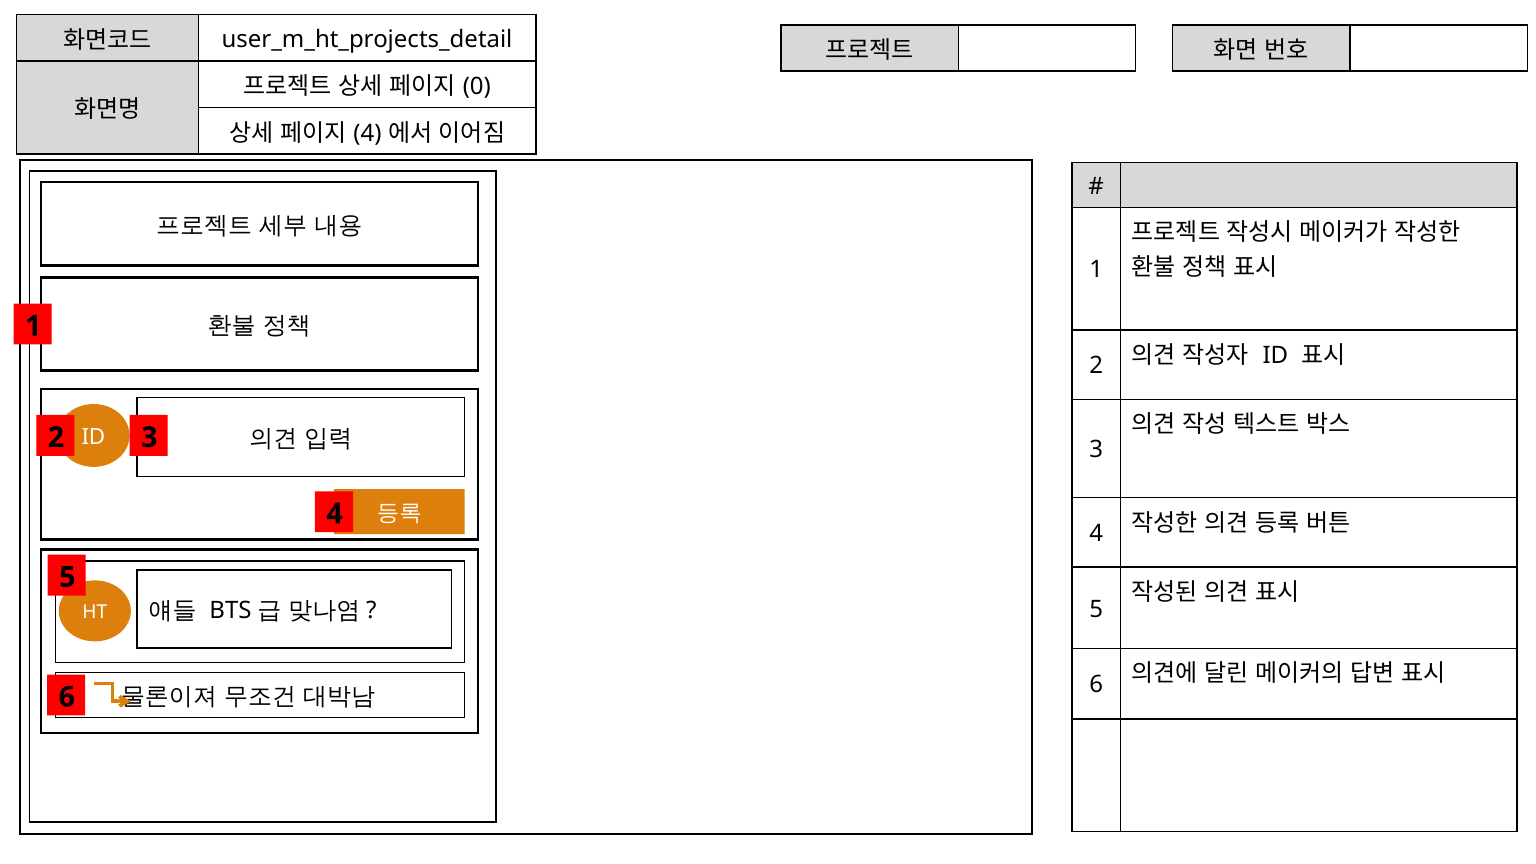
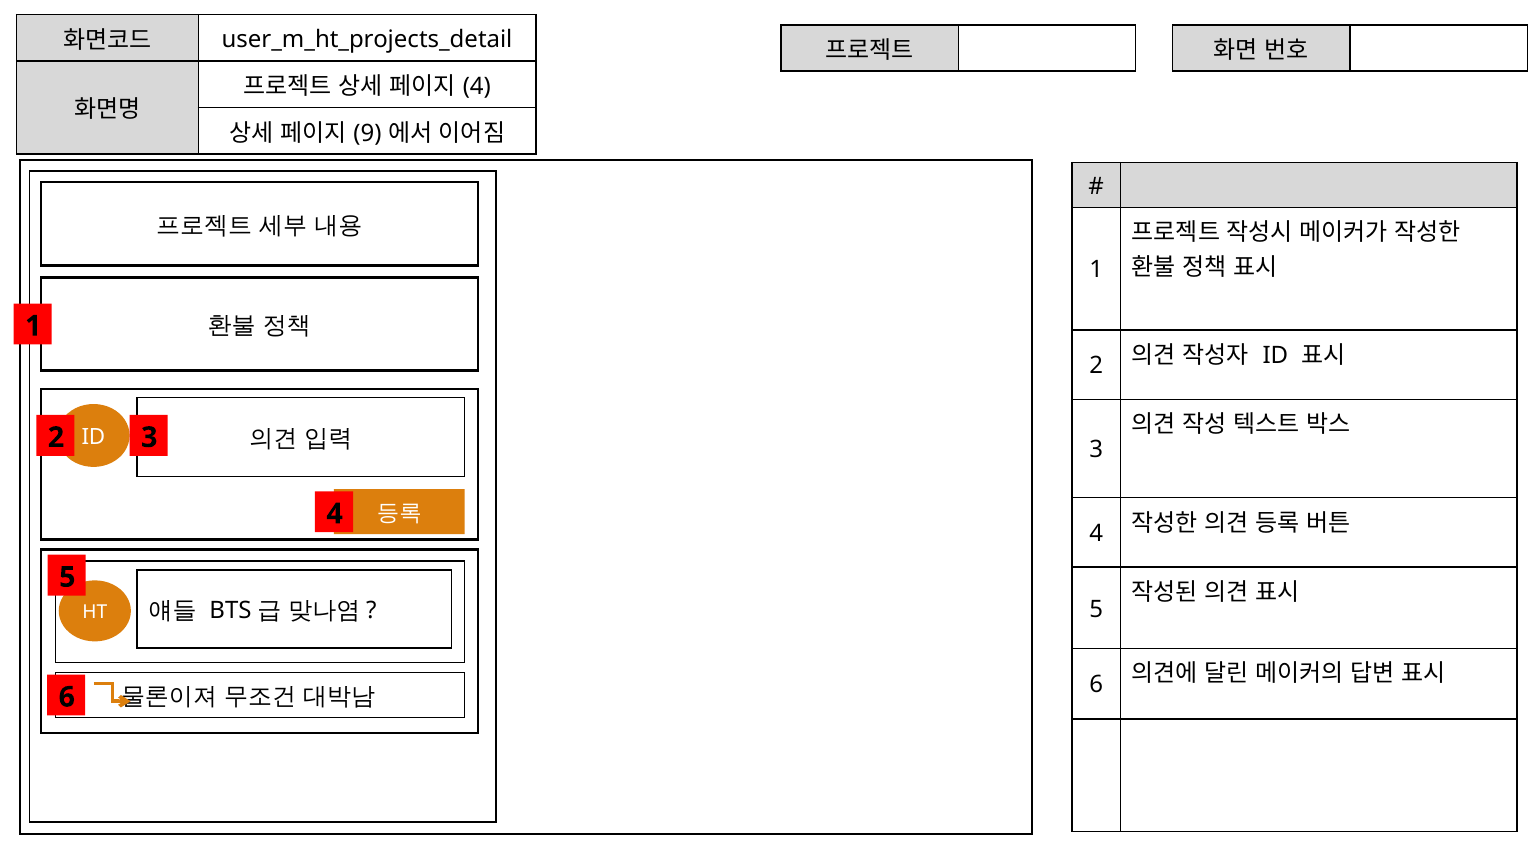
0: 0 -> 4 (477, 87)
4: 4 -> 9 (367, 133)
